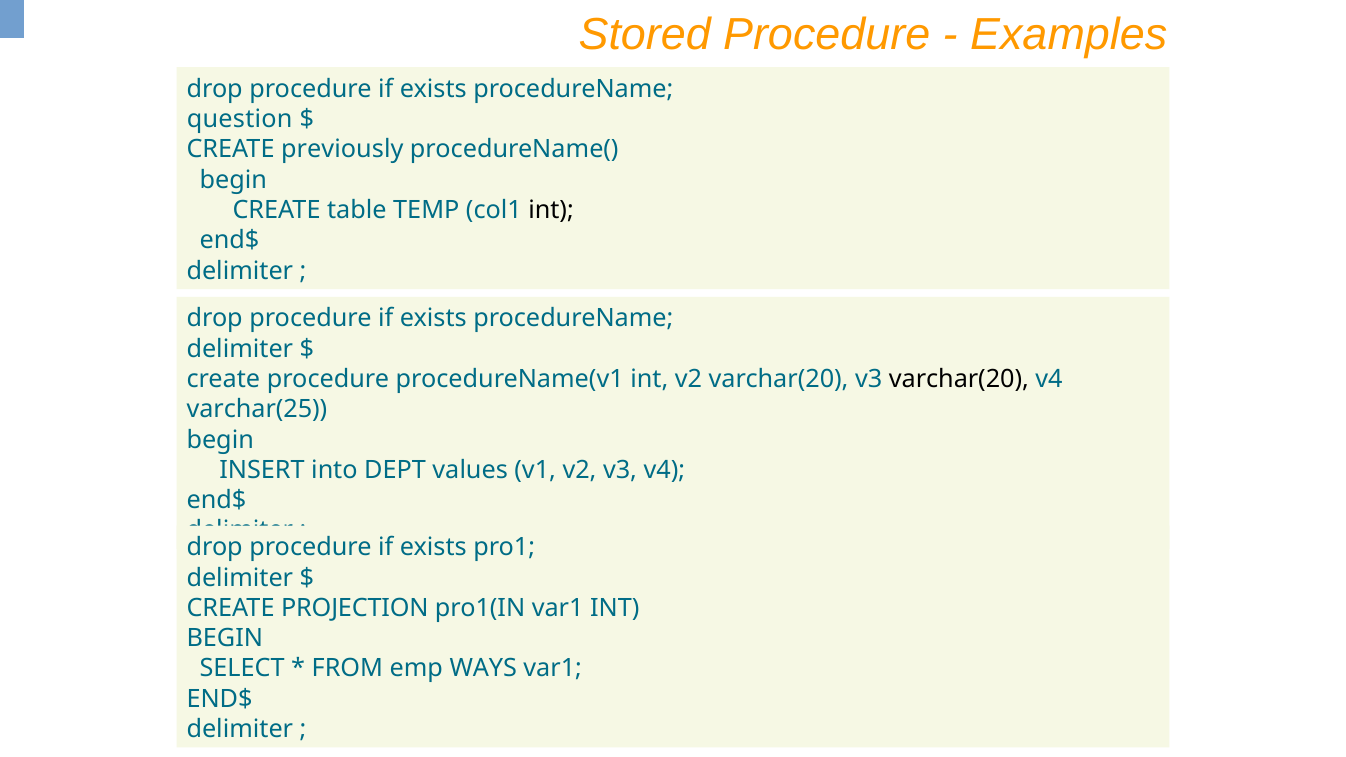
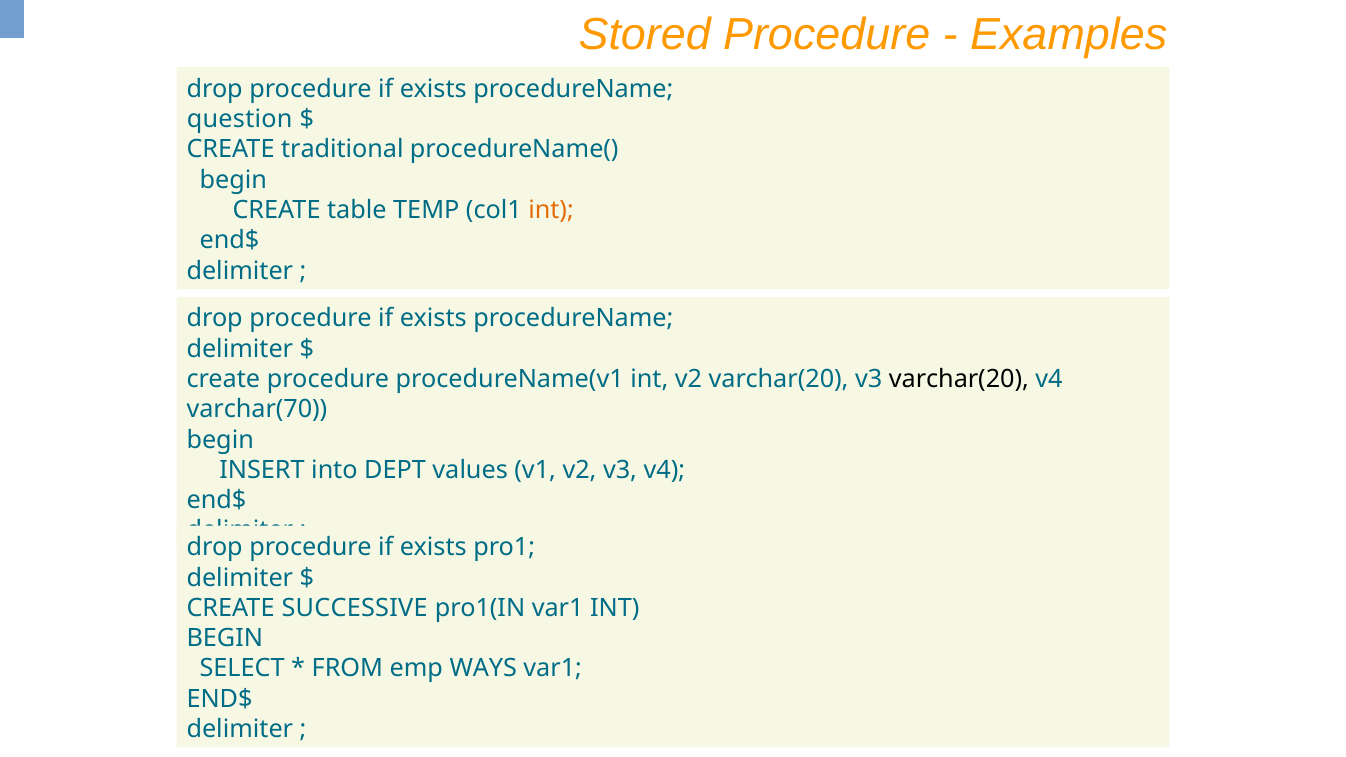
previously: previously -> traditional (342, 150)
int colour: black -> orange (551, 210)
varchar(25: varchar(25 -> varchar(70 (257, 410)
PROJECTION: PROJECTION -> SUCCESSIVE (355, 608)
